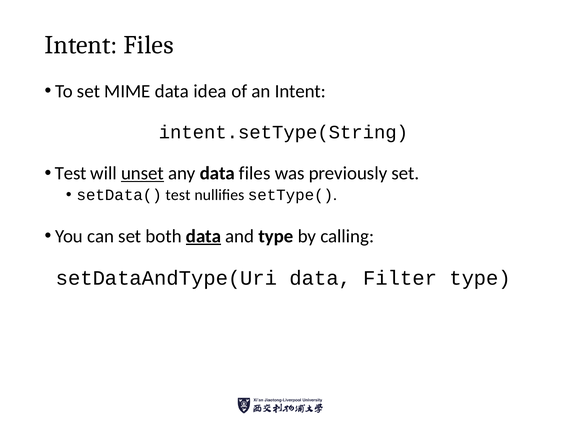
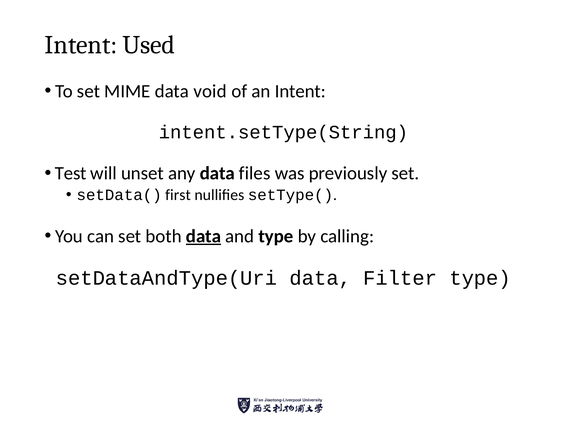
Intent Files: Files -> Used (149, 45)
idea: idea -> void (210, 91)
unset underline: present -> none (143, 174)
setData( test: test -> first (178, 195)
